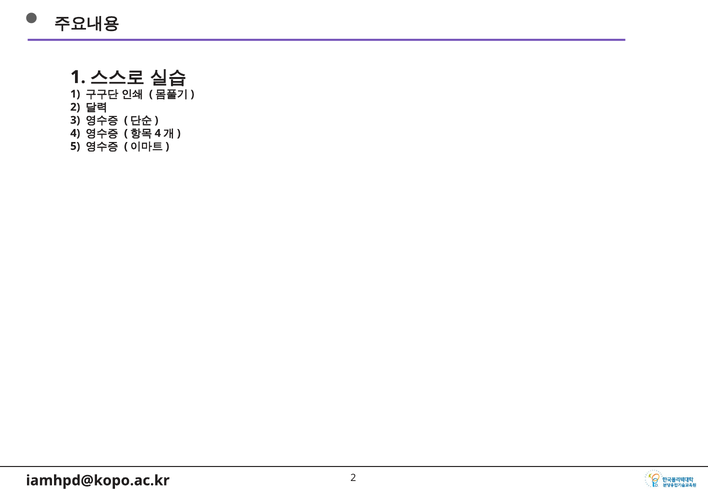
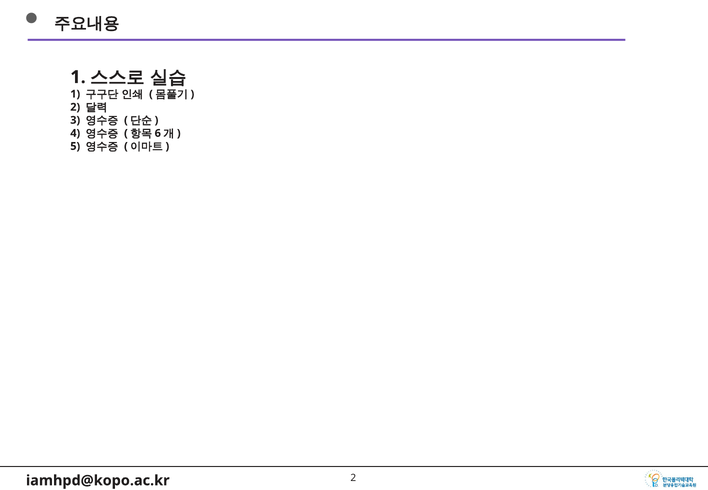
4: 4 -> 6 (158, 133)
